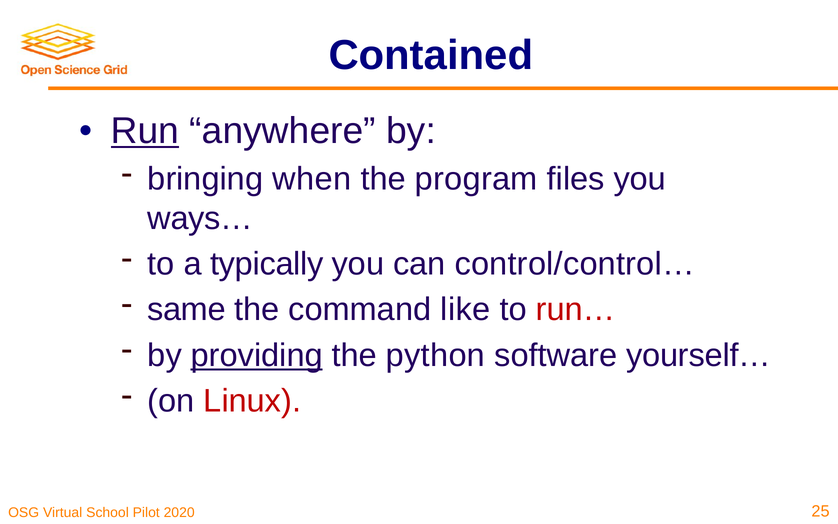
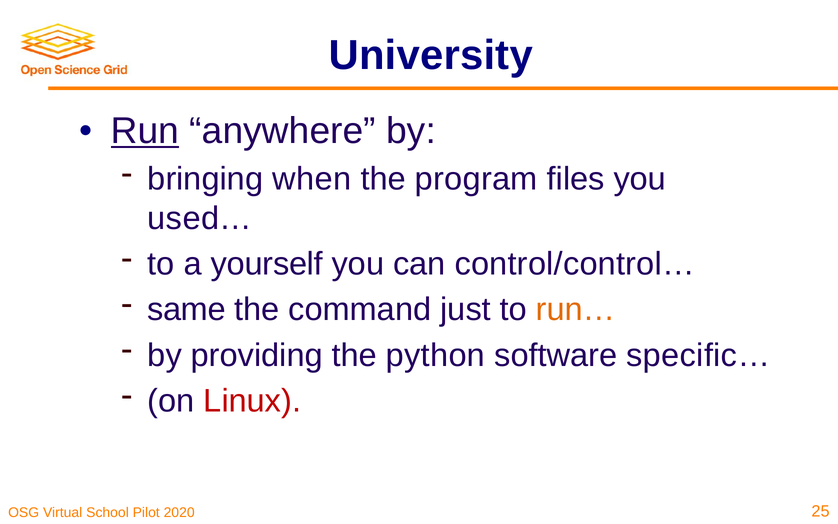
Contained: Contained -> University (431, 55)
ways…: ways… -> used… (200, 218)
typically: typically -> yourself (267, 264)
like: like -> just (466, 310)
run… colour: red -> orange (576, 310)
providing underline: present -> none (257, 355)
yourself…: yourself… -> specific… (698, 355)
